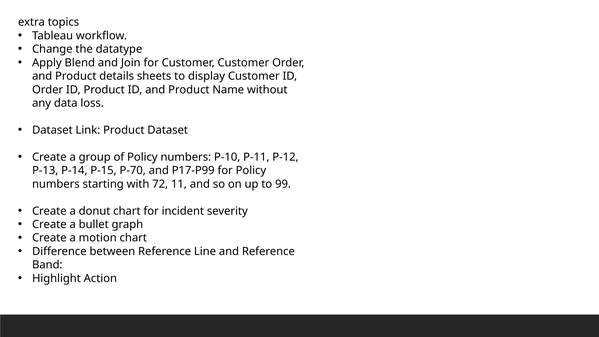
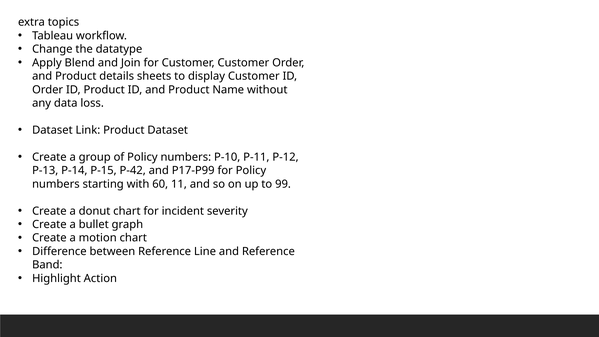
P-70: P-70 -> P-42 (133, 171)
72: 72 -> 60 (160, 184)
